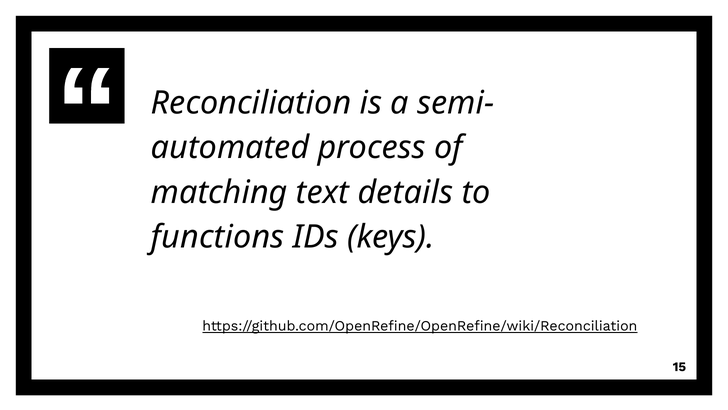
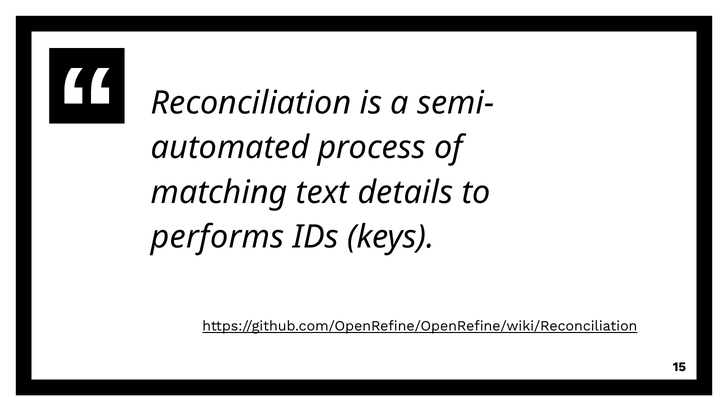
functions: functions -> performs (218, 237)
